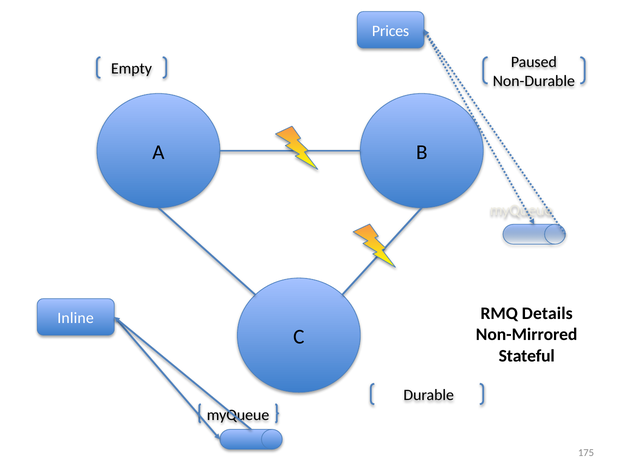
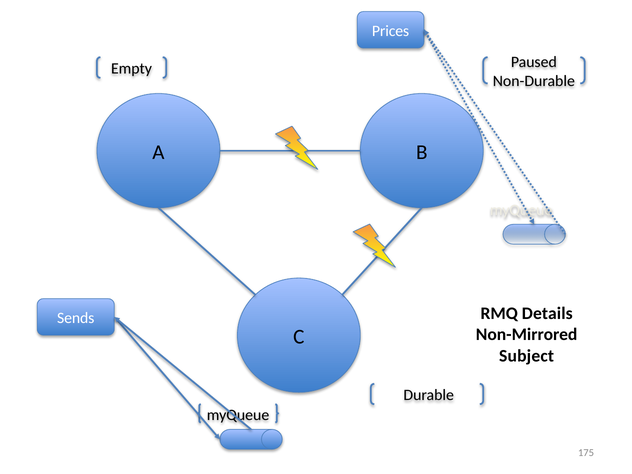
Inline: Inline -> Sends (76, 318)
Stateful: Stateful -> Subject (527, 356)
